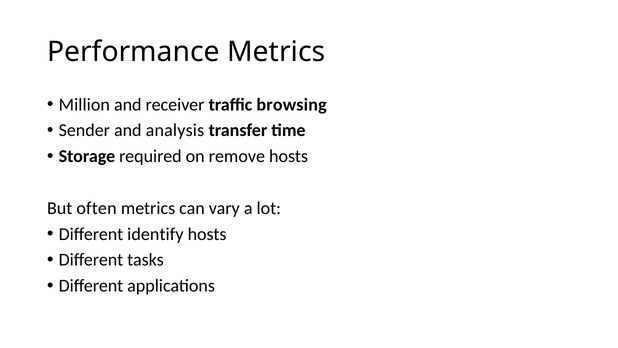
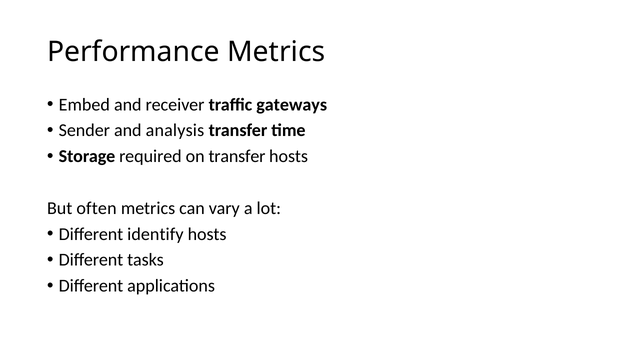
Million: Million -> Embed (84, 104)
browsing: browsing -> gateways (292, 104)
on remove: remove -> transfer (237, 156)
